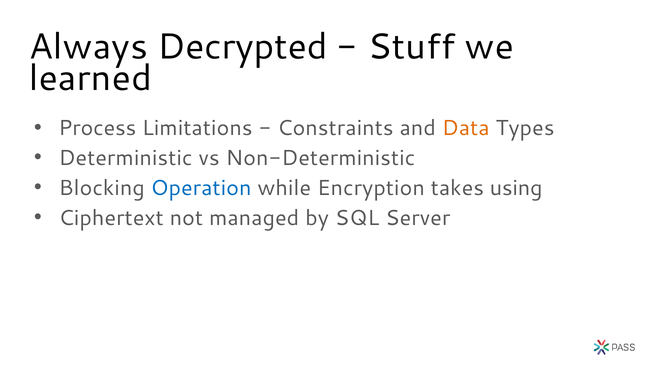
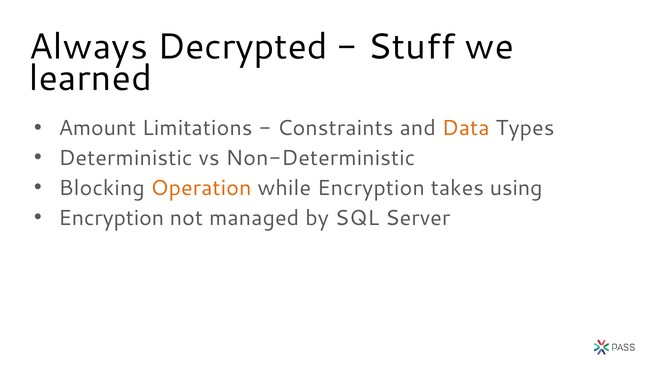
Process: Process -> Amount (97, 128)
Operation colour: blue -> orange (201, 188)
Ciphertext: Ciphertext -> Encryption (111, 218)
